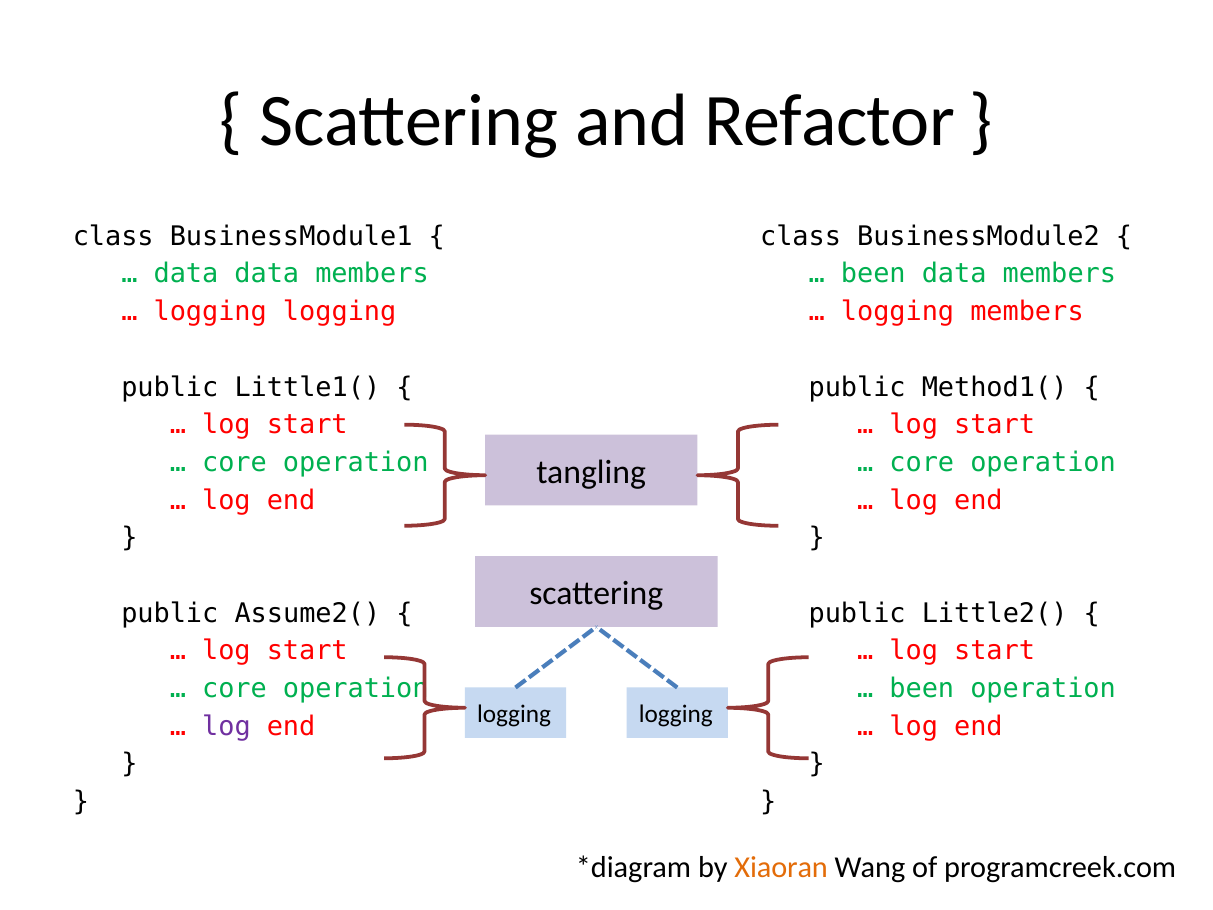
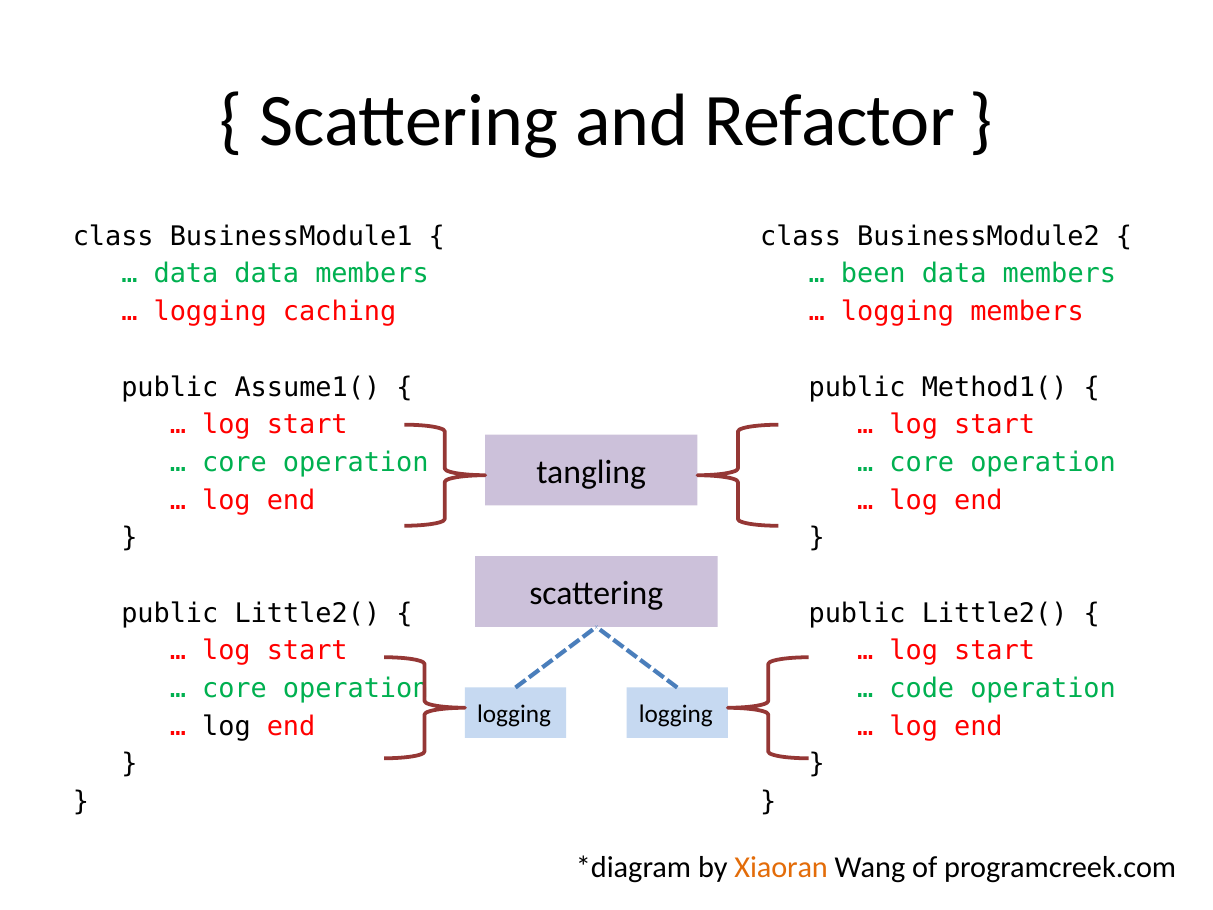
logging: logging -> caching (340, 312)
Little1(: Little1( -> Assume1( (307, 387)
Assume2(: Assume2( -> Little2( (307, 613)
been: been -> code (922, 688)
log colour: purple -> black (226, 726)
